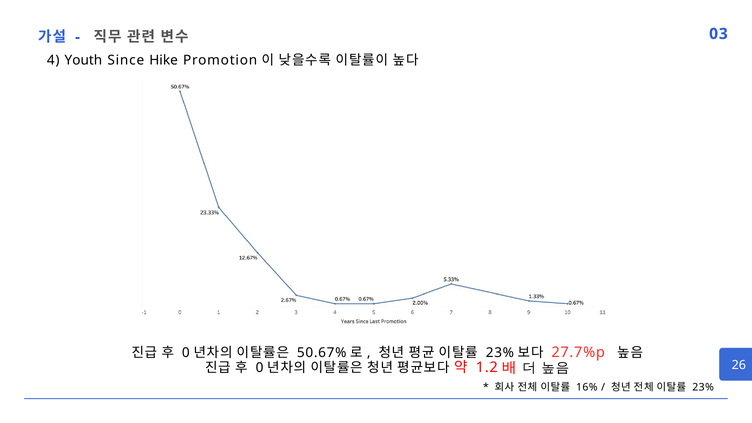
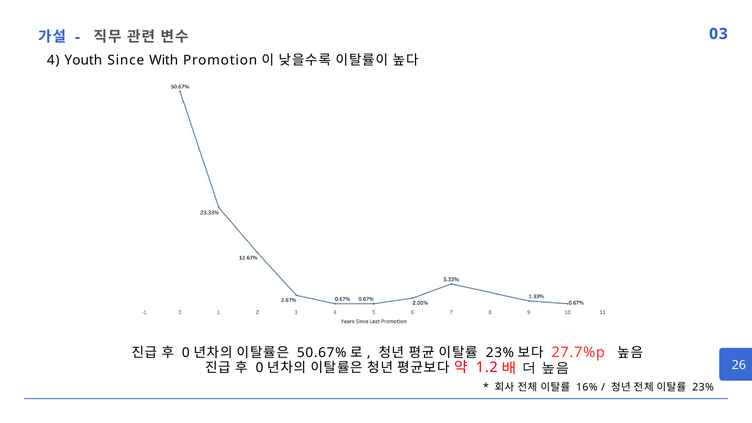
Hike: Hike -> With (164, 60)
